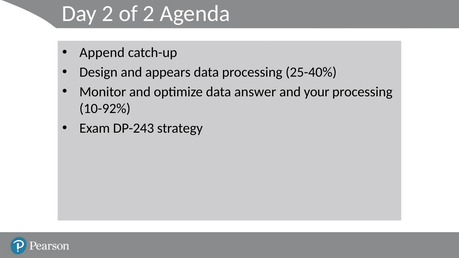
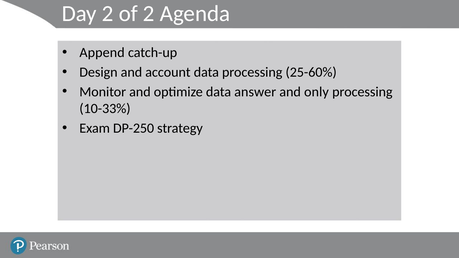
appears: appears -> account (168, 72)
25-40%: 25-40% -> 25-60% (311, 72)
your: your -> only (316, 92)
10-92%: 10-92% -> 10-33% (105, 109)
DP-243: DP-243 -> DP-250 (134, 128)
